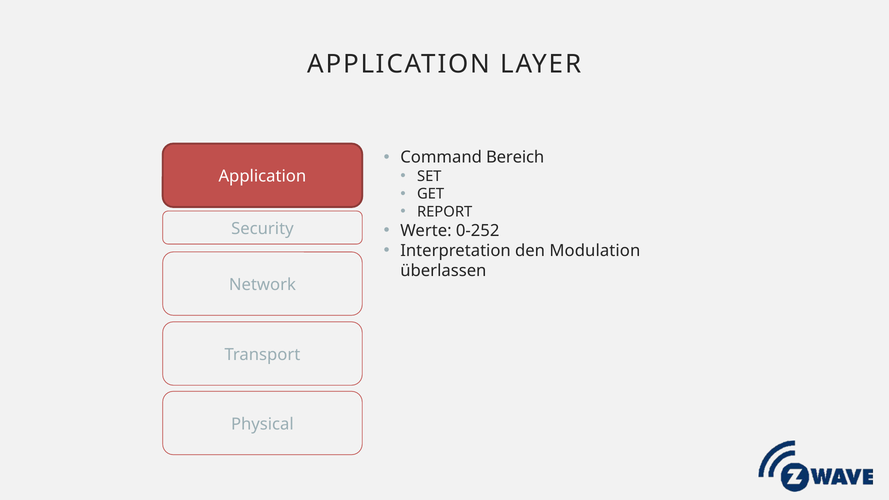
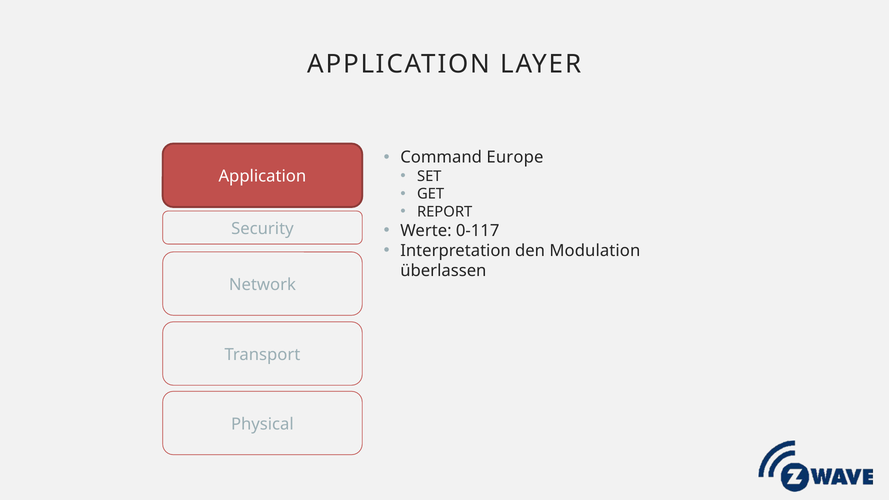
Bereich: Bereich -> Europe (515, 158)
0-252: 0-252 -> 0-117 (478, 231)
